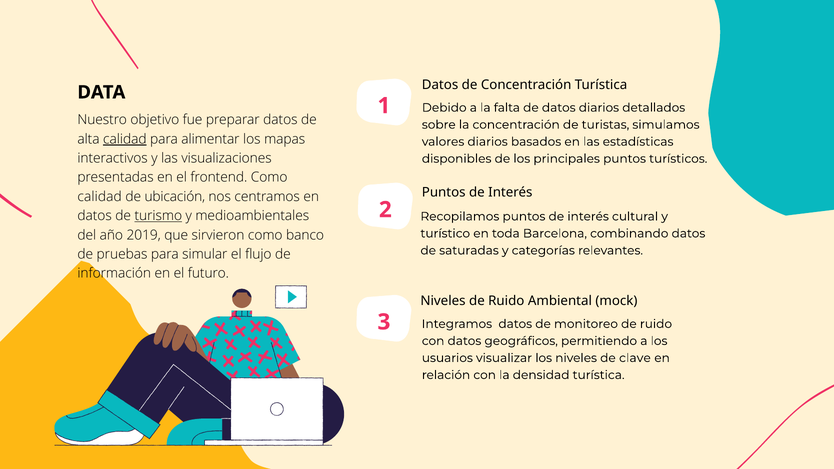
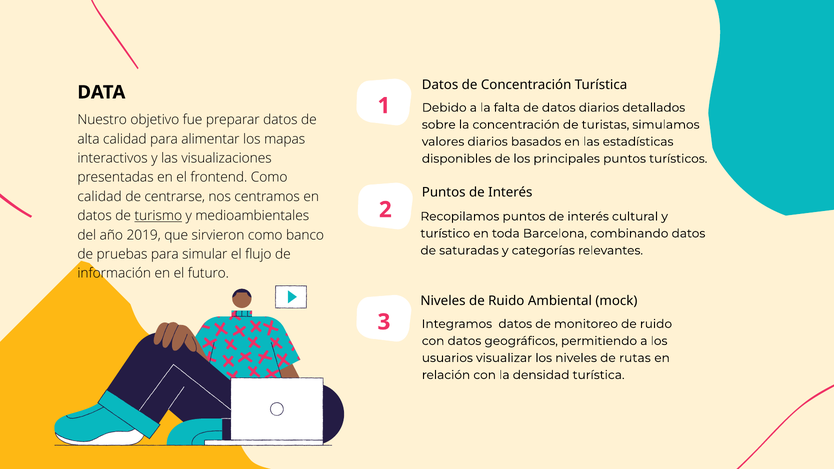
calidad underline: present -> none (125, 139)
ubicación: ubicación -> centrarse (175, 197)
clave: clave -> rutas (635, 358)
